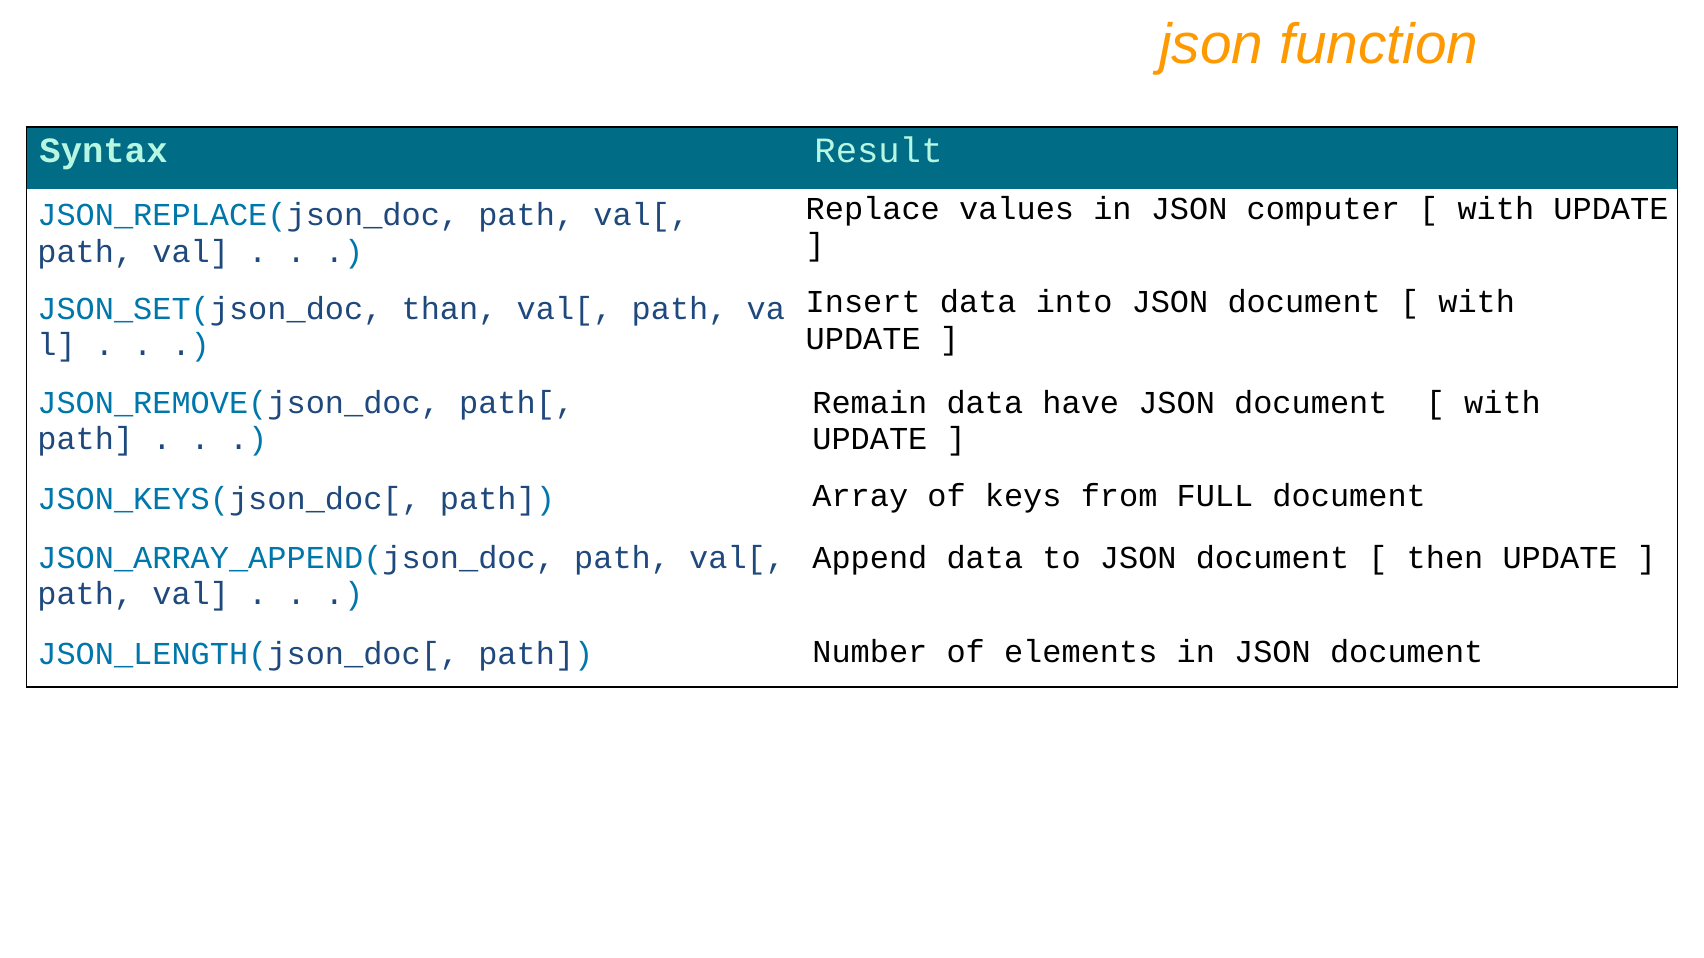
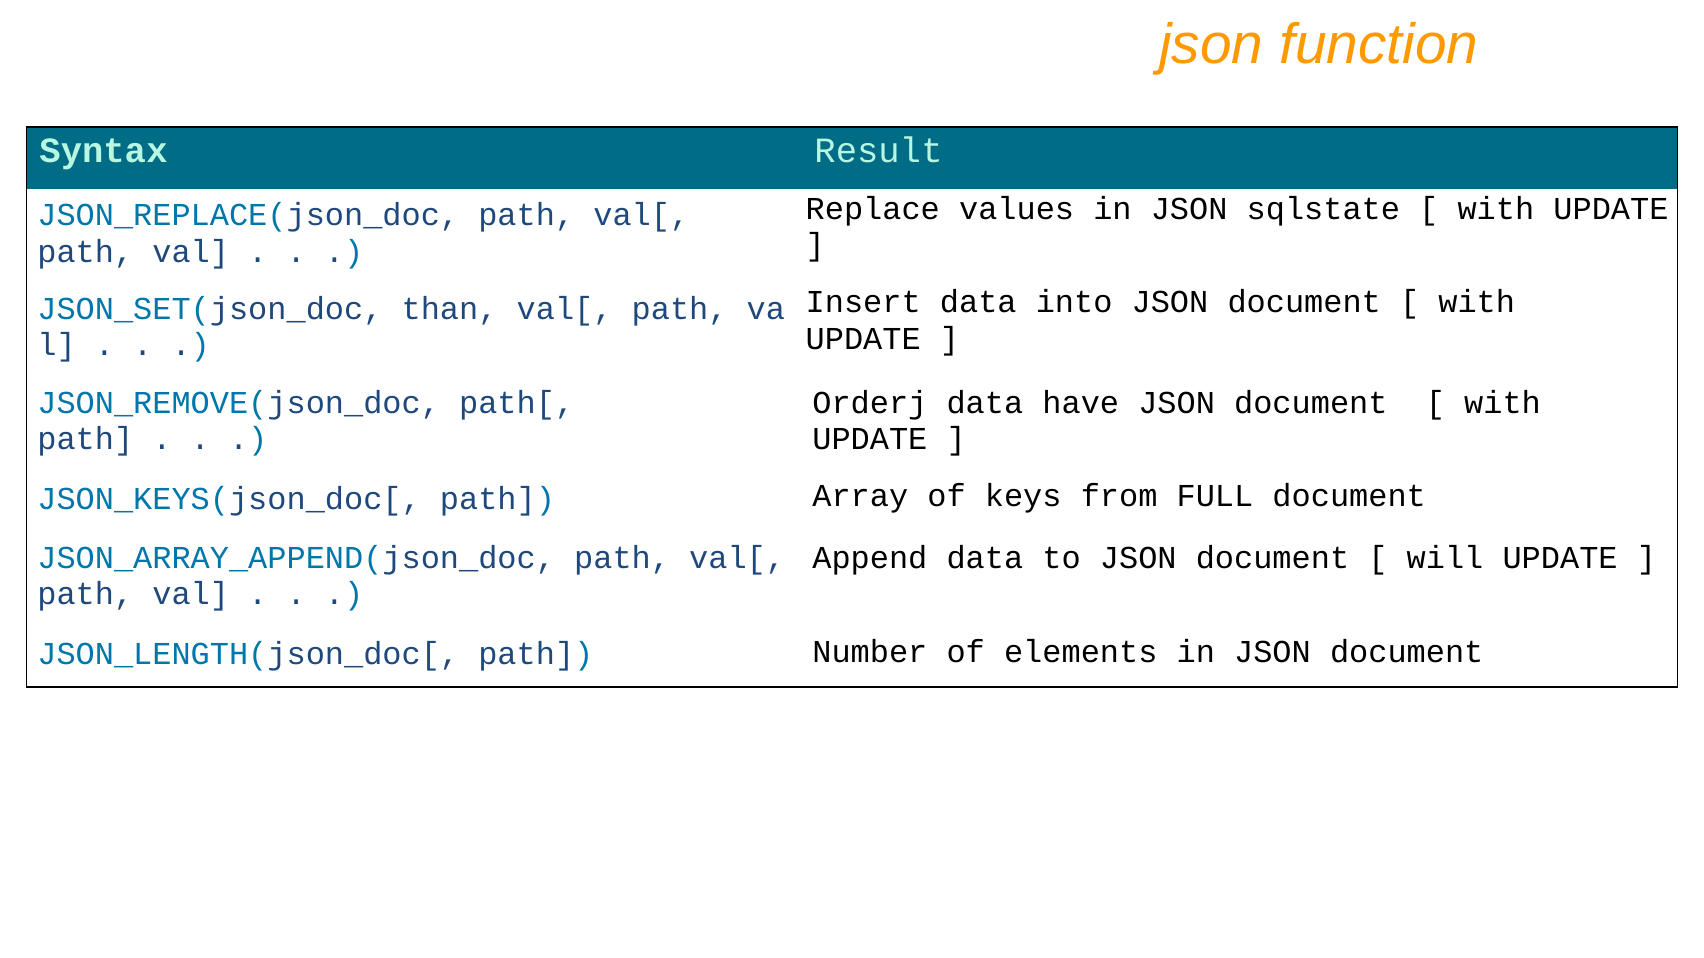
computer: computer -> sqlstate (1323, 209)
Remain: Remain -> Orderj (870, 403)
then: then -> will (1445, 559)
